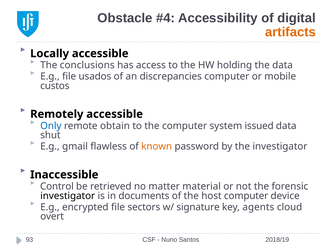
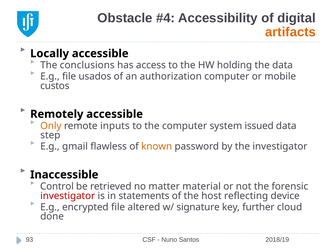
discrepancies: discrepancies -> authorization (171, 76)
Only colour: blue -> orange (51, 126)
obtain: obtain -> inputs (115, 126)
shut: shut -> step (50, 135)
investigator colour: black -> red (68, 196)
documents: documents -> statements (144, 196)
host computer: computer -> reflecting (246, 196)
sectors: sectors -> altered (144, 207)
agents: agents -> further (258, 207)
overt: overt -> done (52, 216)
